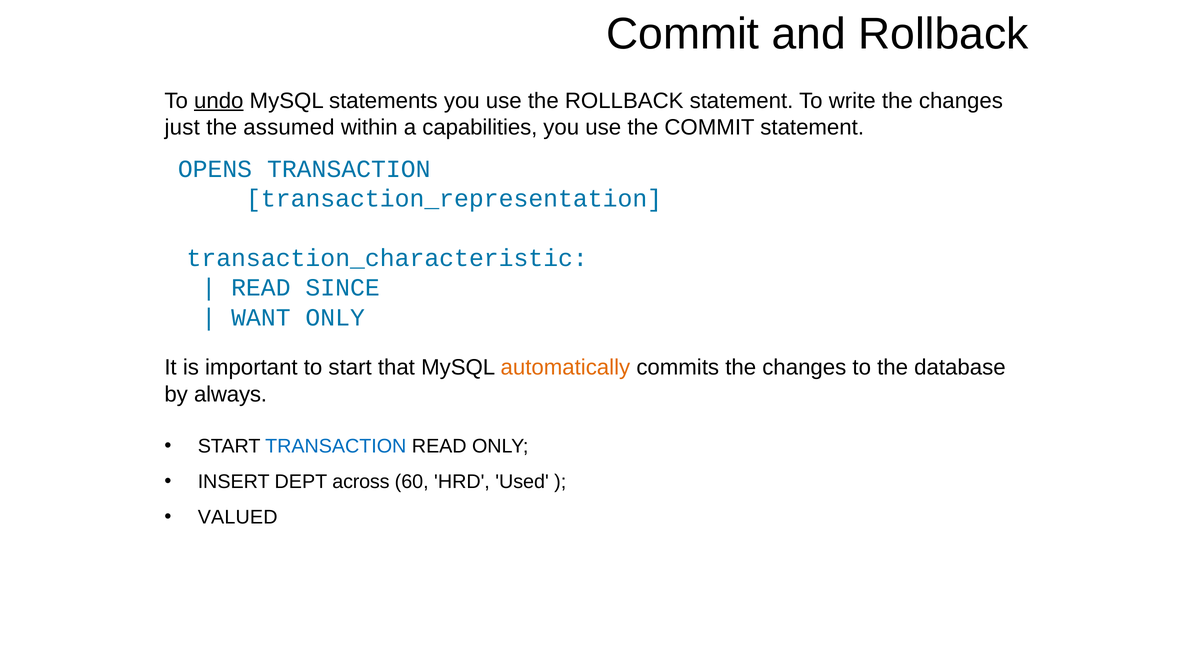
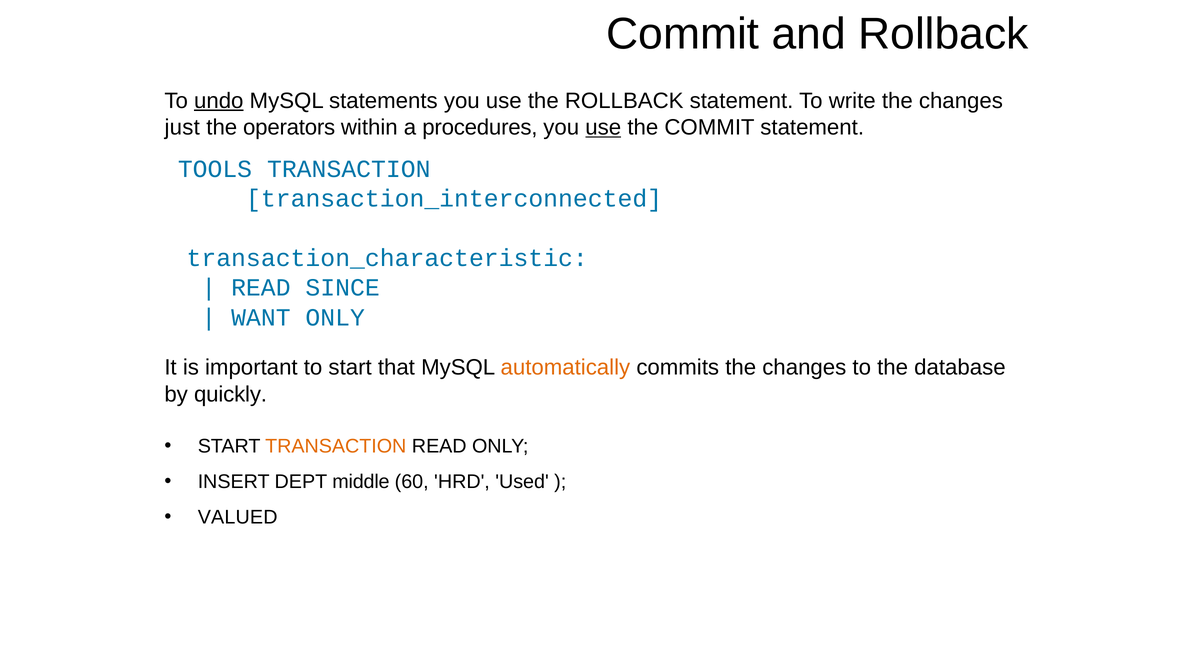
assumed: assumed -> operators (289, 127)
capabilities: capabilities -> procedures (480, 127)
use underline: none -> present (603, 127)
OPENS: OPENS -> TOOLS (215, 169)
transaction_representation: transaction_representation -> transaction_interconnected (454, 199)
always: always -> quickly (231, 394)
TRANSACTION colour: blue -> orange (336, 446)
across: across -> middle (361, 482)
